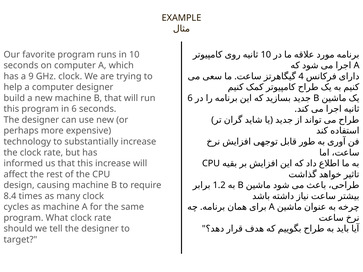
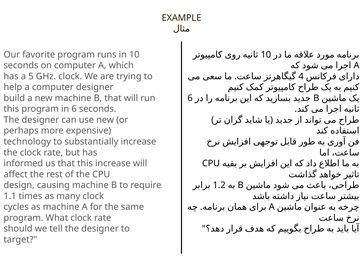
9: 9 -> 5 (31, 76)
8.4: 8.4 -> 1.1 (10, 196)
